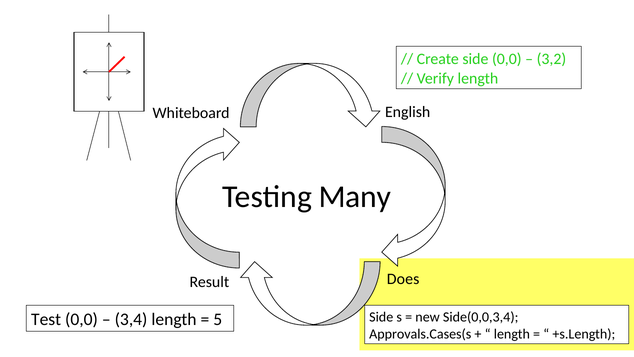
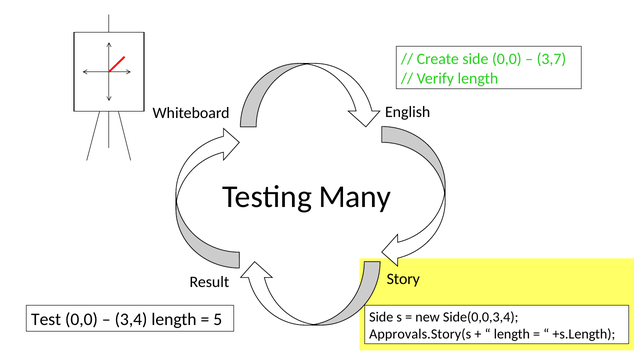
3,2: 3,2 -> 3,7 (551, 59)
Does: Does -> Story (403, 279)
Approvals.Cases(s: Approvals.Cases(s -> Approvals.Story(s (420, 334)
